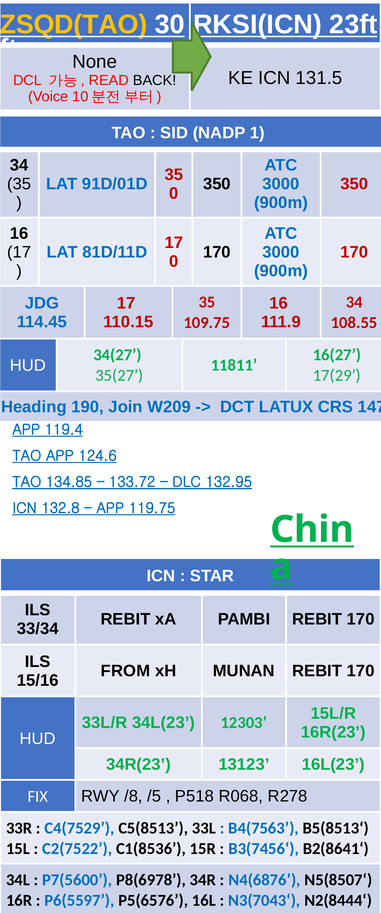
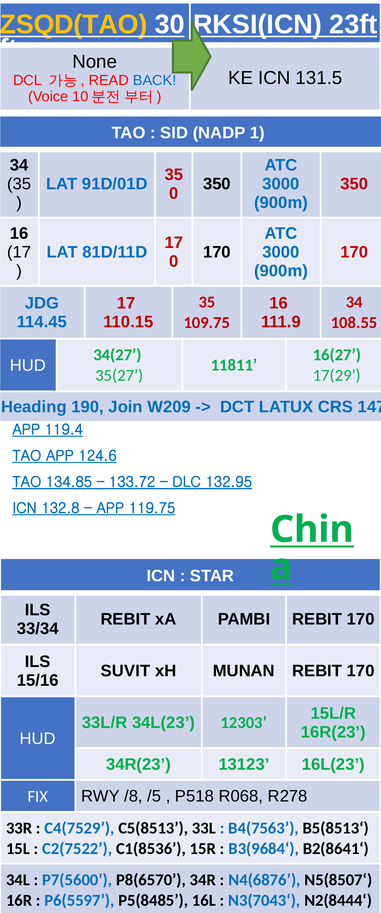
BACK colour: black -> blue (155, 80)
FROM: FROM -> SUVIT (125, 670)
B3(7456‘: B3(7456‘ -> B3(9684‘ (264, 847)
P8(6978: P8(6978 -> P8(6570 (151, 878)
P5(6576: P5(6576 -> P5(8485 (153, 899)
